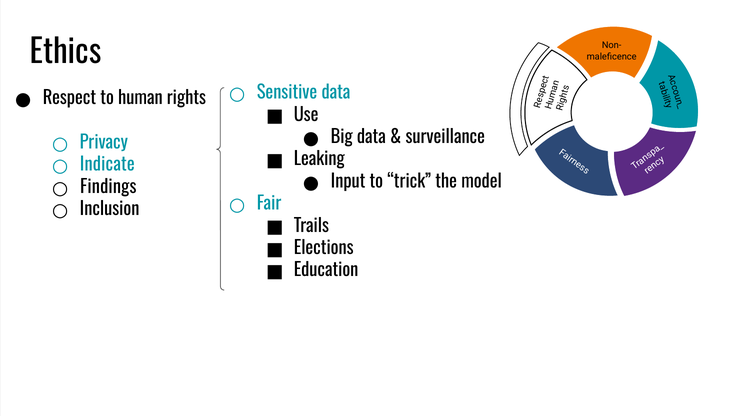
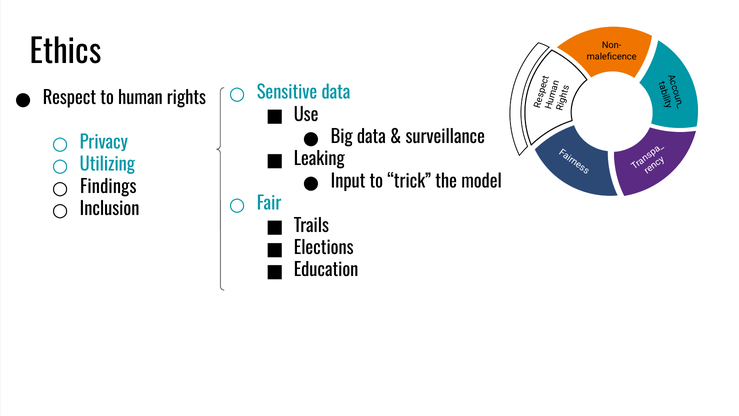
Indicate: Indicate -> Utilizing (107, 165)
